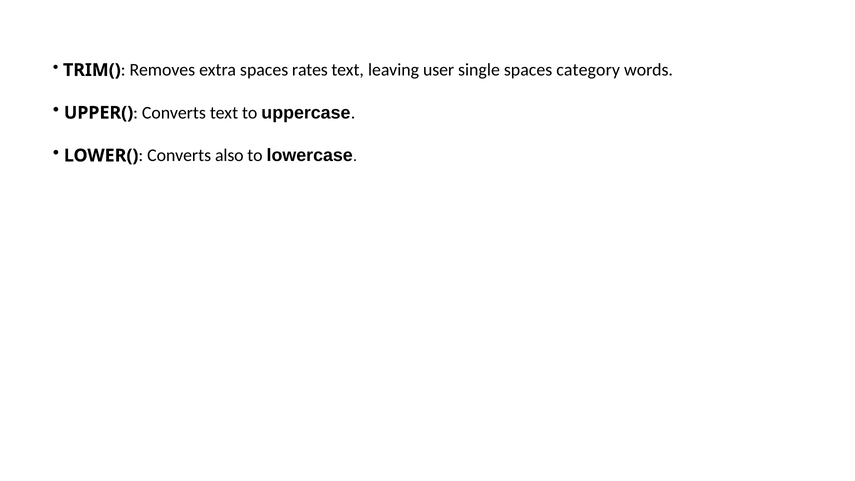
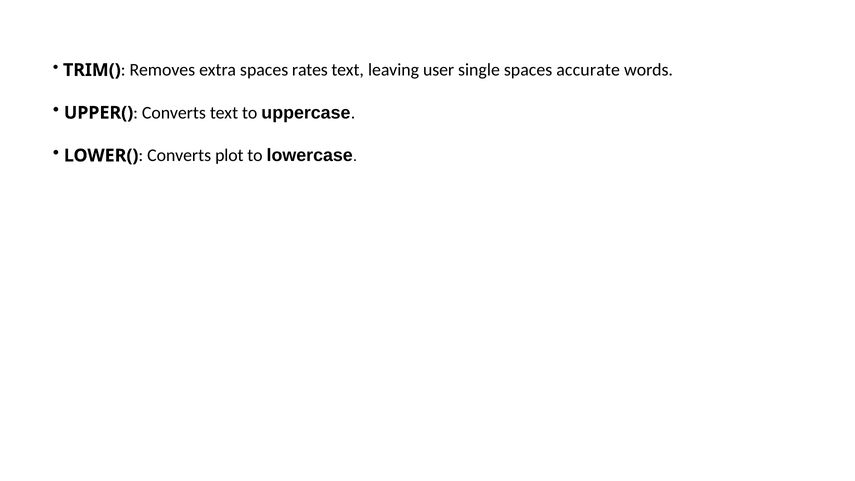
category: category -> accurate (588, 70)
also: also -> plot (229, 156)
